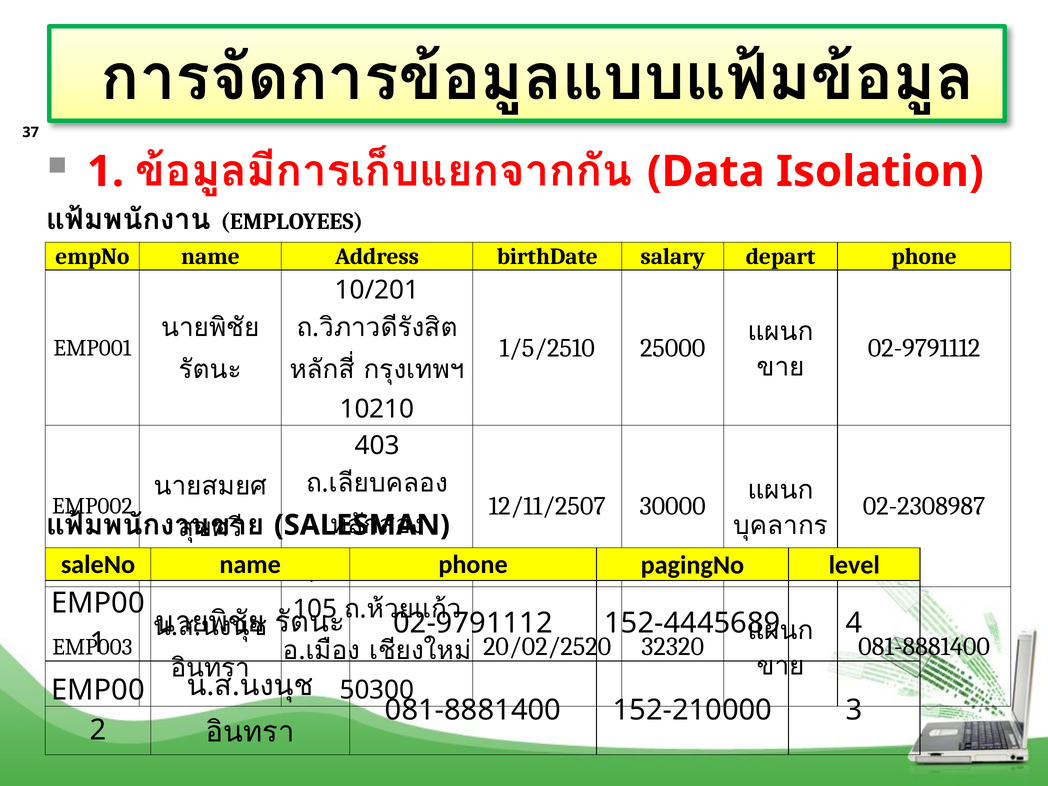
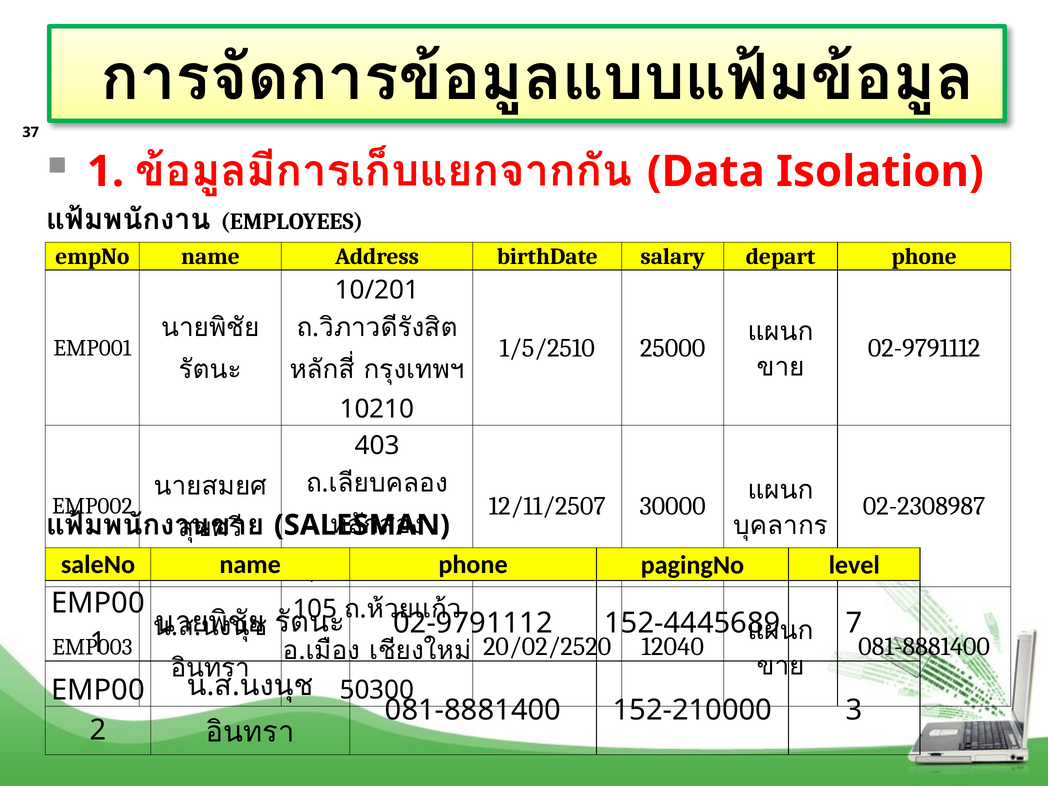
4: 4 -> 7 (854, 623)
32320: 32320 -> 12040 (673, 647)
